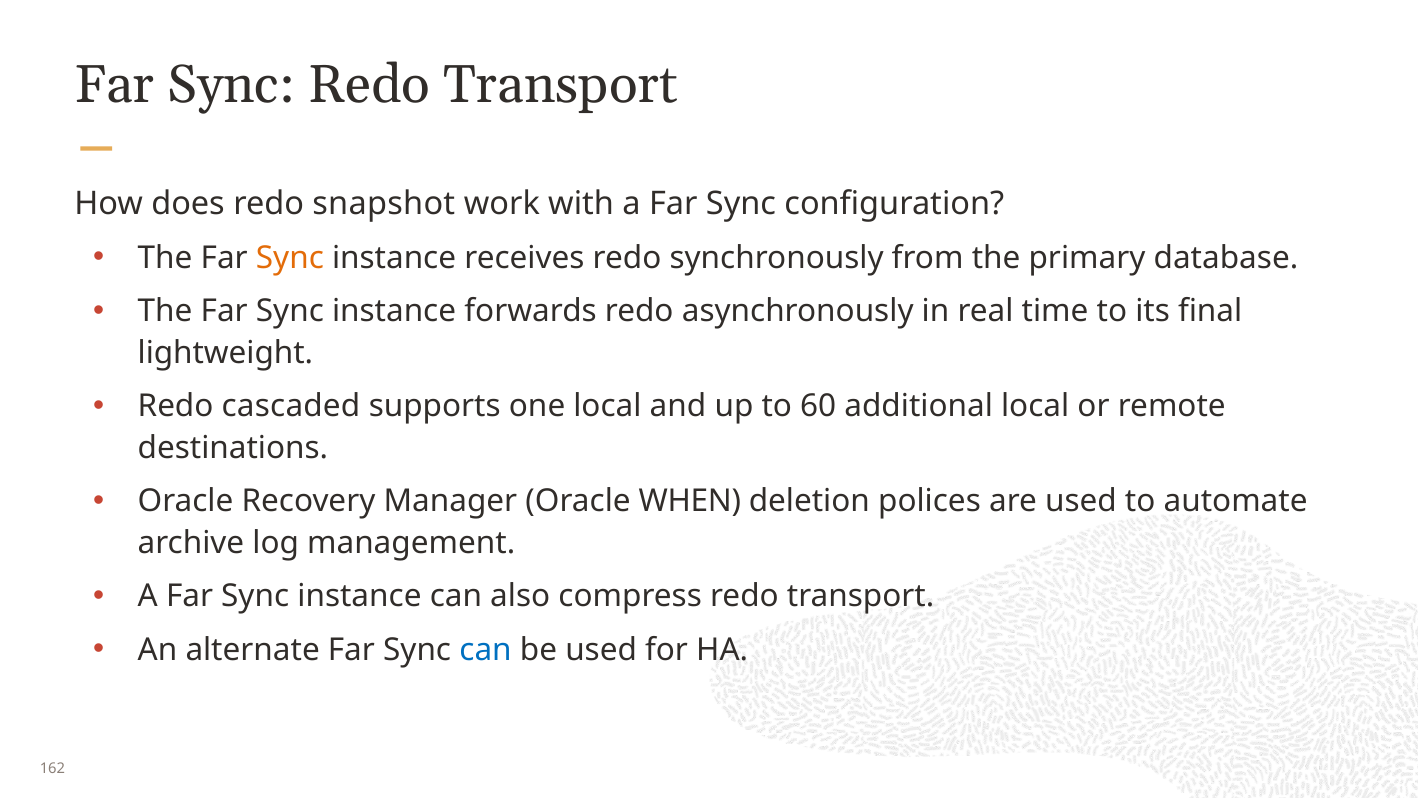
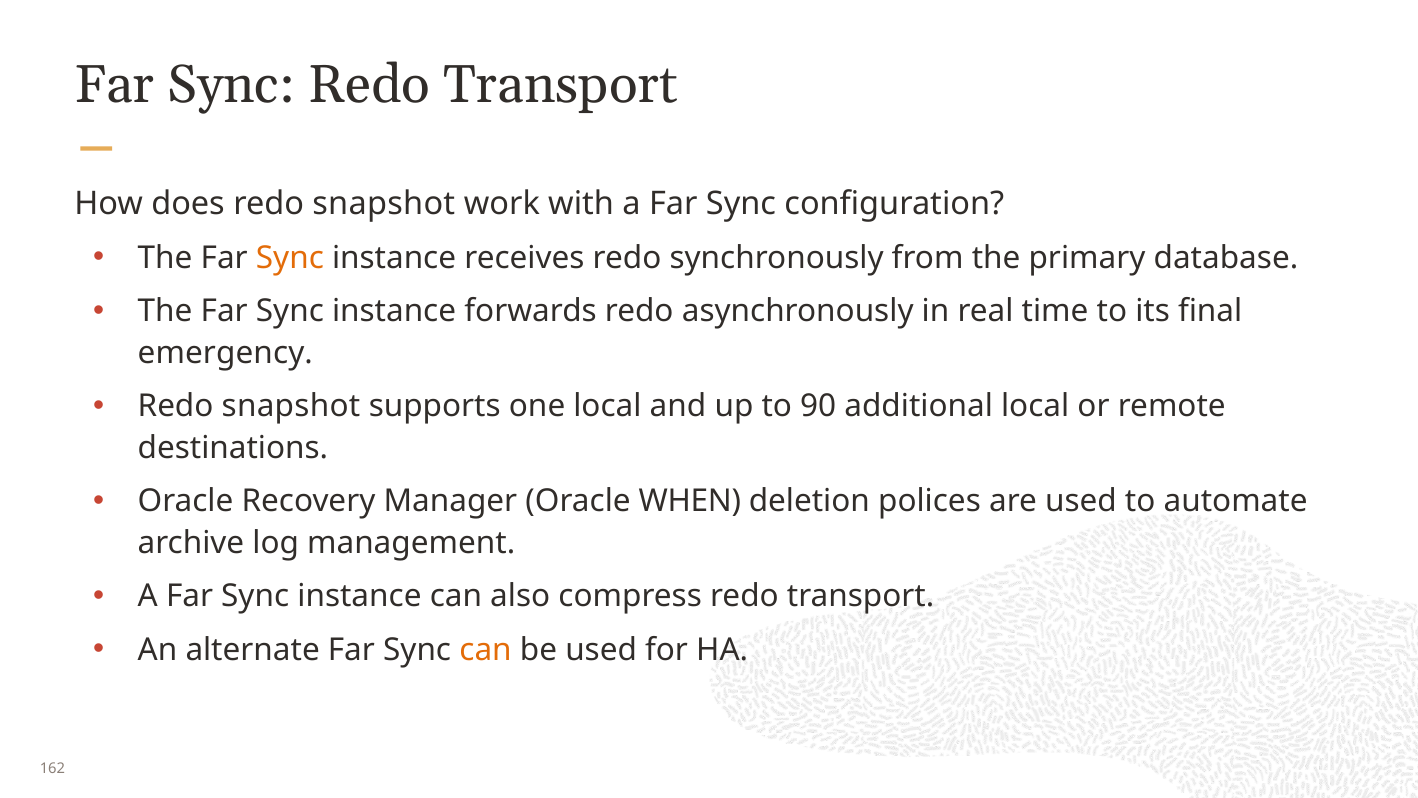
lightweight: lightweight -> emergency (225, 353)
cascaded: cascaded -> snapshot (291, 406)
60: 60 -> 90 (818, 406)
can colour: blue -> orange (486, 650)
